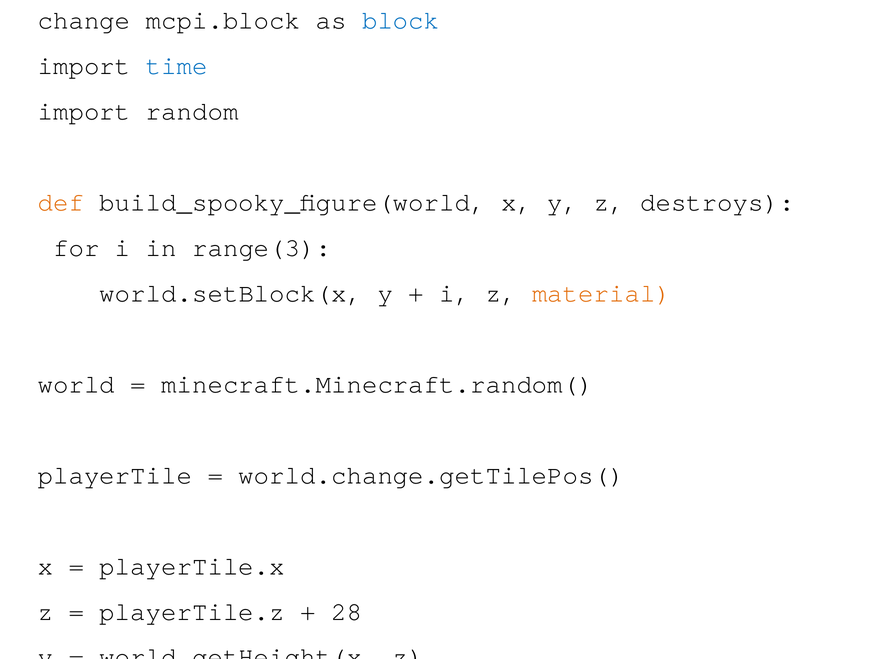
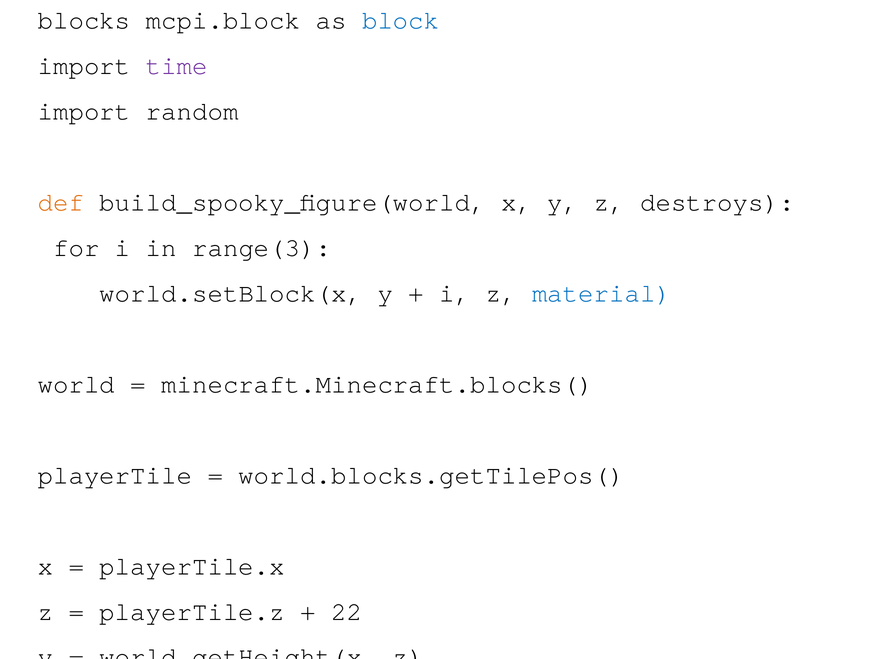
change: change -> blocks (84, 20)
time colour: blue -> purple (177, 66)
material colour: orange -> blue (602, 293)
minecraft.Minecraft.random(: minecraft.Minecraft.random( -> minecraft.Minecraft.blocks( (378, 384)
world.change.getTilePos(: world.change.getTilePos( -> world.blocks.getTilePos( (432, 475)
28: 28 -> 22 (347, 612)
